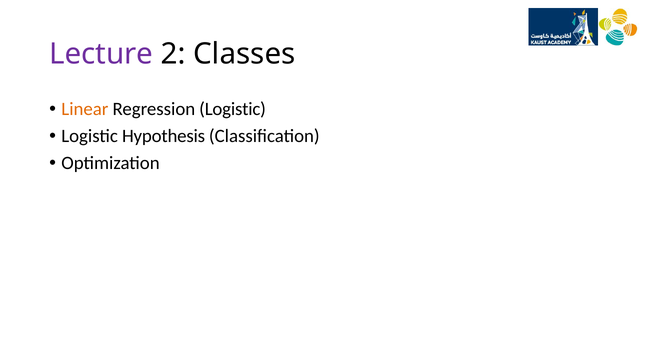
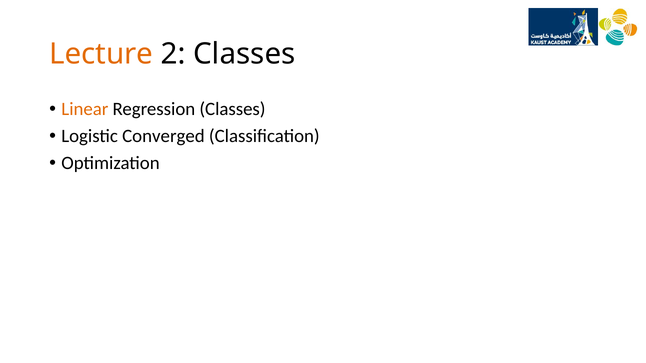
Lecture colour: purple -> orange (101, 54)
Regression Logistic: Logistic -> Classes (232, 109)
Hypothesis: Hypothesis -> Converged (163, 136)
